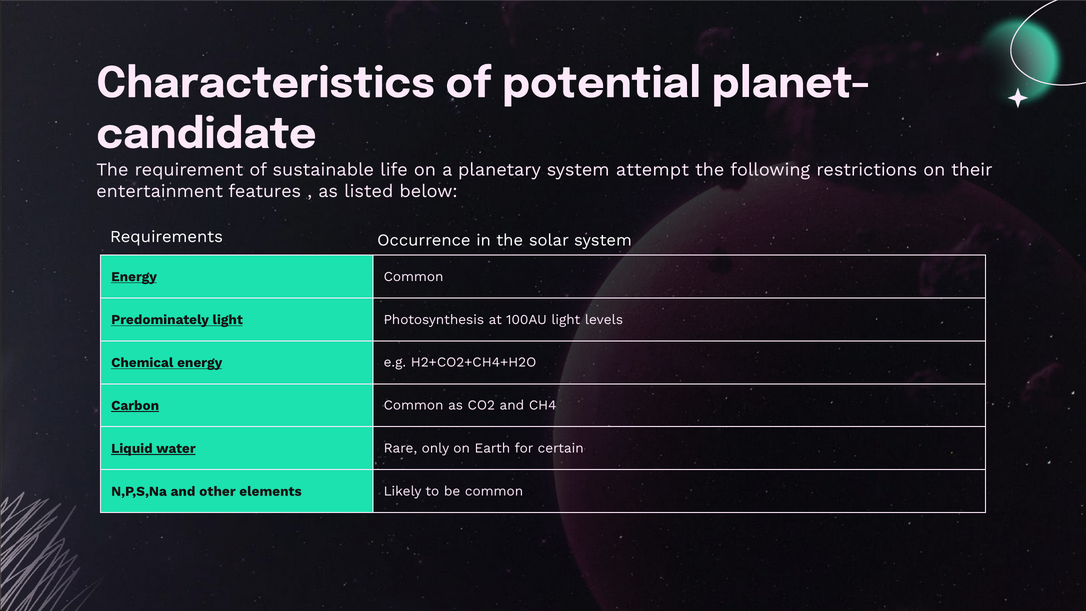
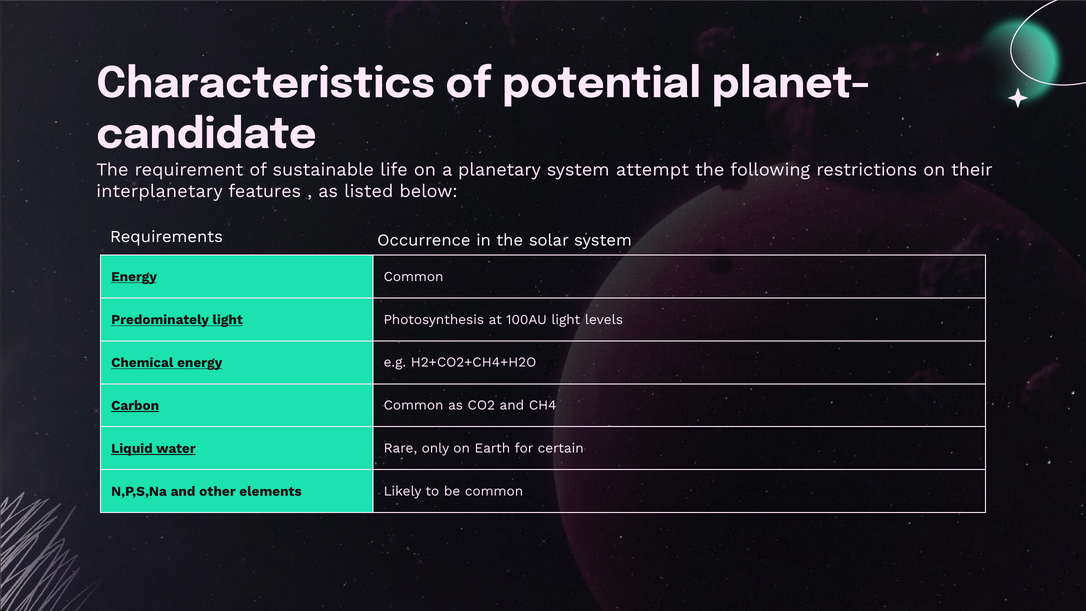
entertainment: entertainment -> interplanetary (160, 191)
